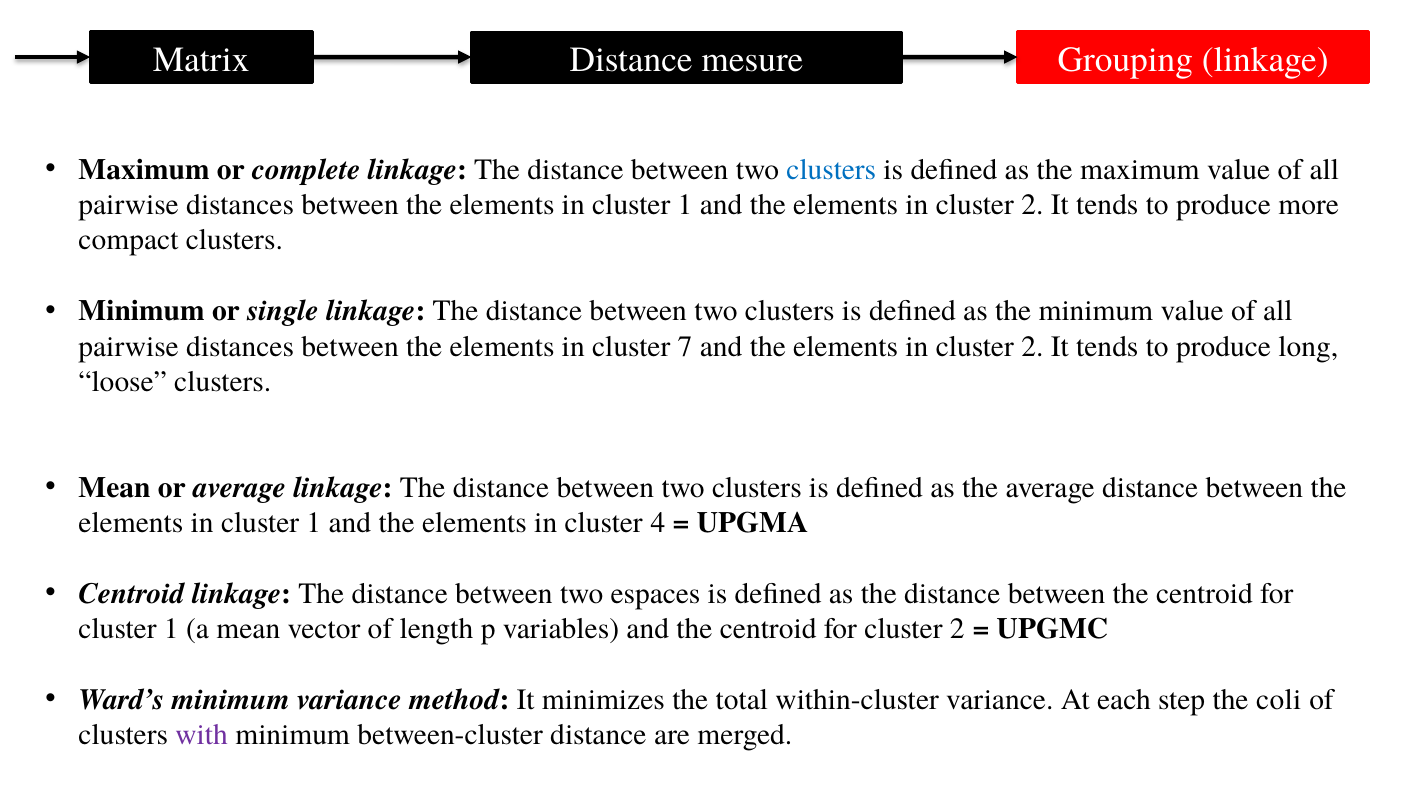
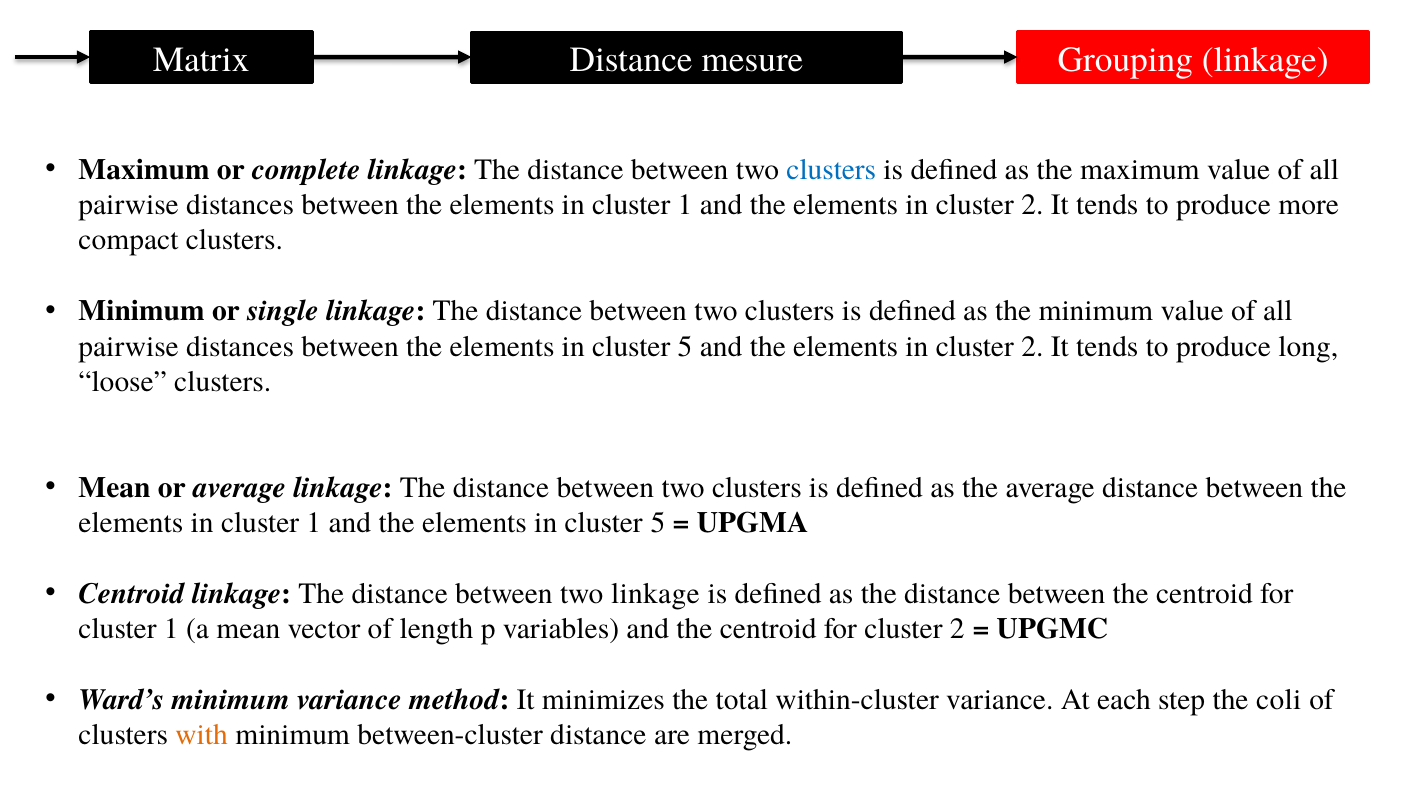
7: 7 -> 5 (685, 346)
4: 4 -> 5 (658, 523)
two espaces: espaces -> linkage (655, 594)
with colour: purple -> orange (202, 735)
